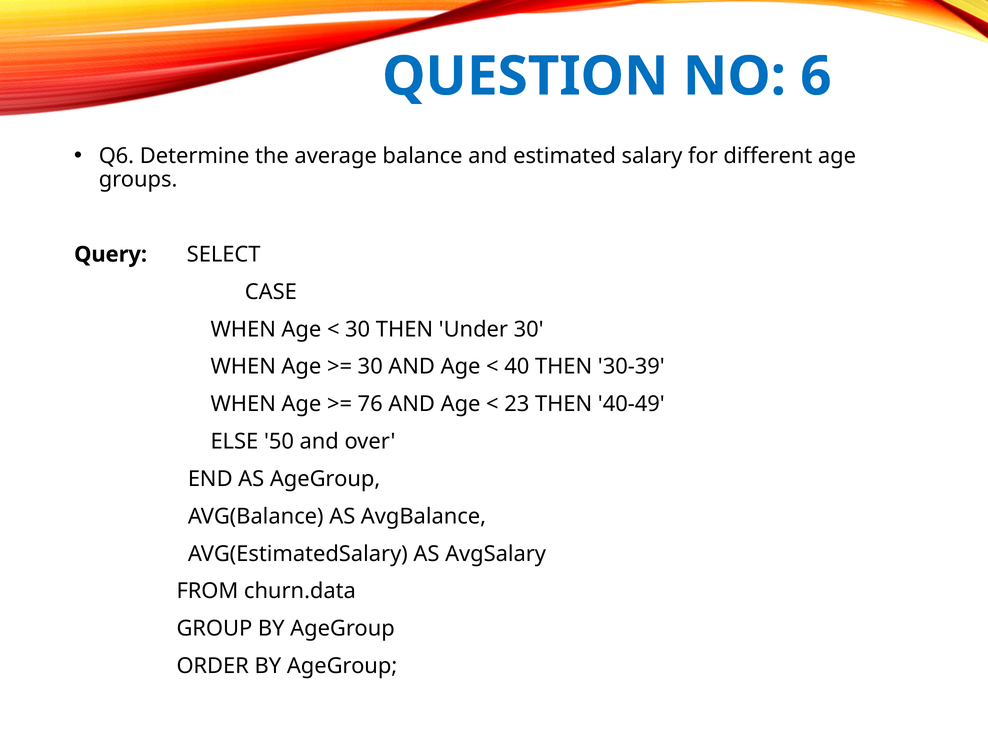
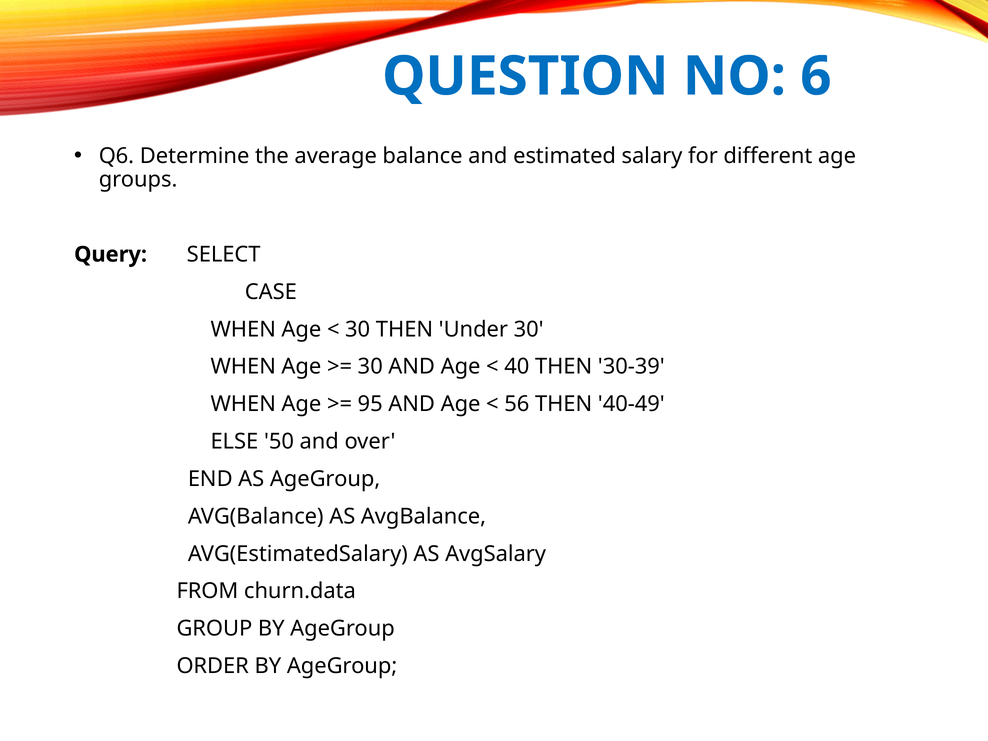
76: 76 -> 95 (370, 404)
23: 23 -> 56 (517, 404)
